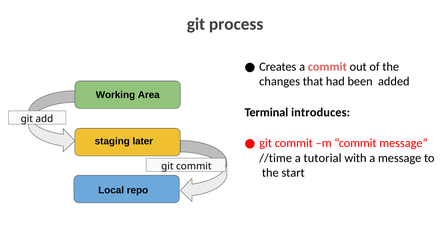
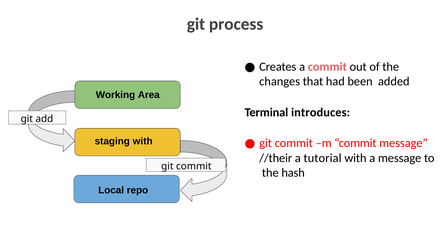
staging later: later -> with (143, 141)
//time: //time -> //their (276, 158)
start: start -> hash (293, 173)
